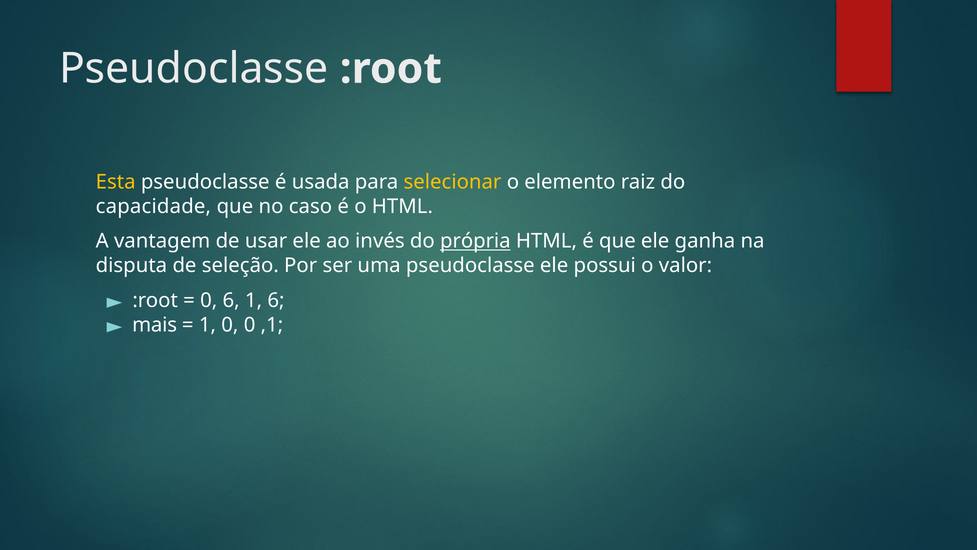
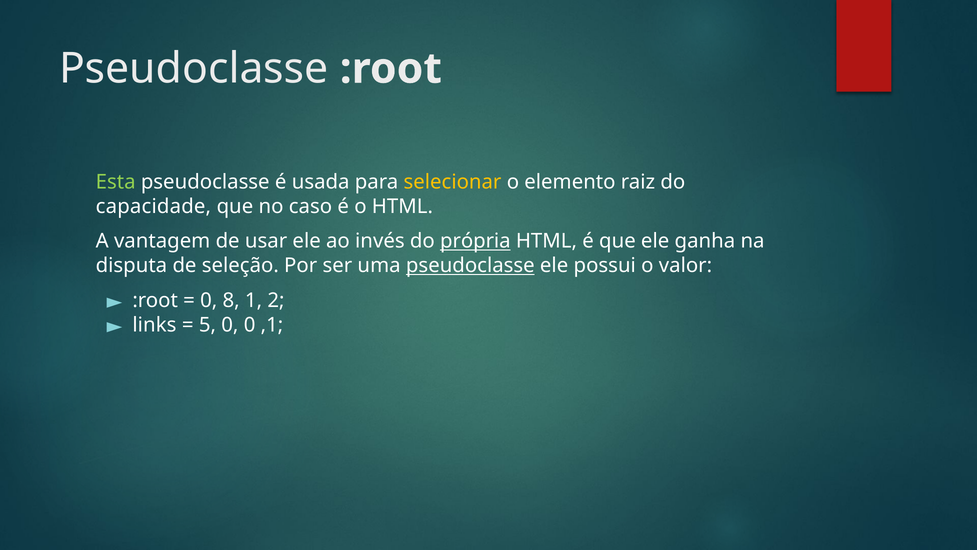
Esta colour: yellow -> light green (116, 182)
pseudoclasse underline: none -> present (470, 265)
0 6: 6 -> 8 (231, 300)
1 6: 6 -> 2 (276, 300)
mais: mais -> links (154, 325)
1: 1 -> 5 (207, 325)
